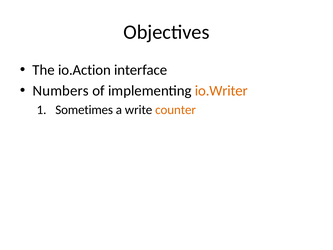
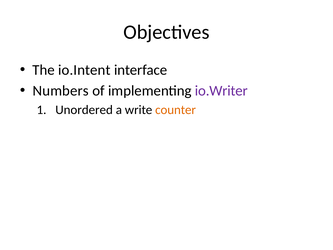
io.Action: io.Action -> io.Intent (84, 70)
io.Writer colour: orange -> purple (221, 91)
Sometimes: Sometimes -> Unordered (84, 110)
